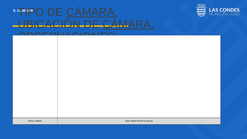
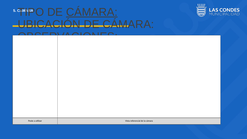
CÁMARA underline: present -> none (128, 24)
